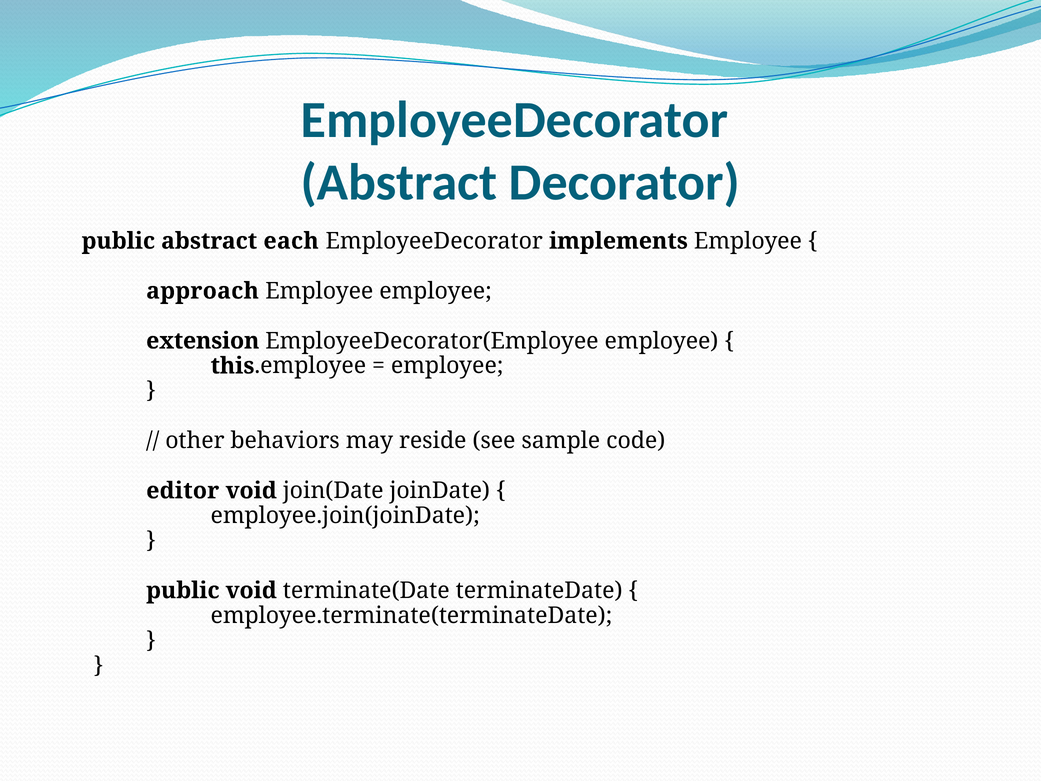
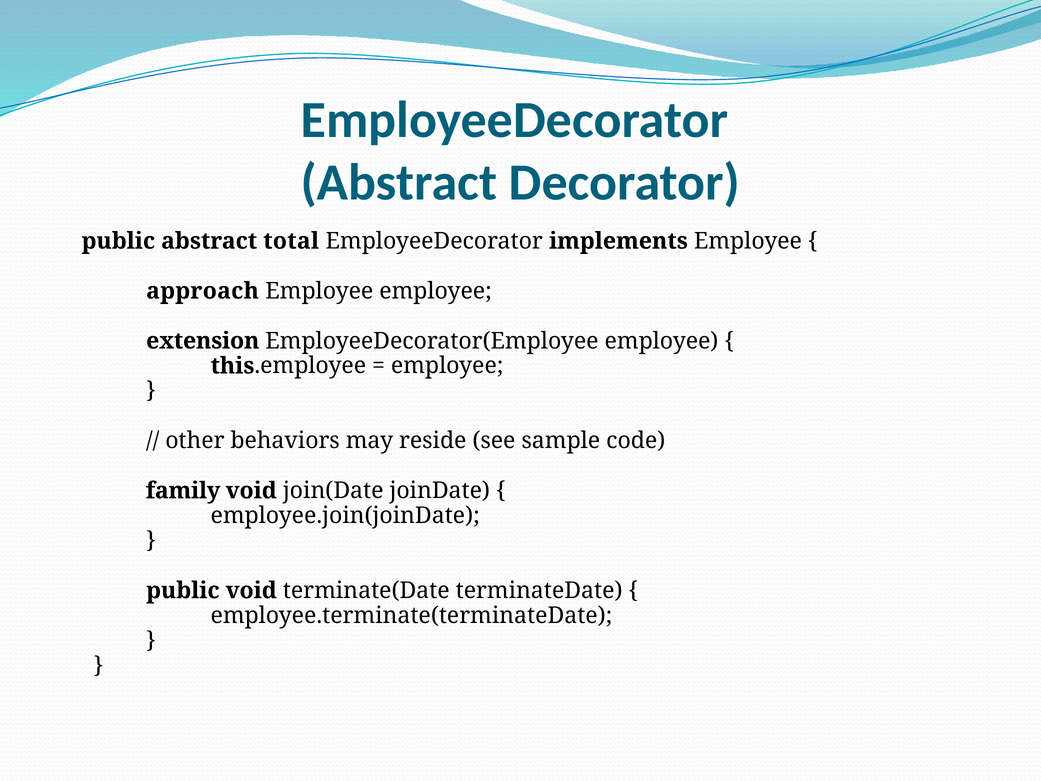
each: each -> total (291, 241)
editor: editor -> family (183, 491)
